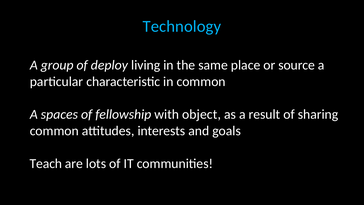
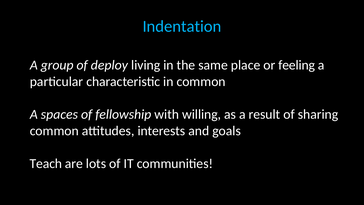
Technology: Technology -> Indentation (182, 26)
source: source -> feeling (297, 65)
object: object -> willing (202, 114)
